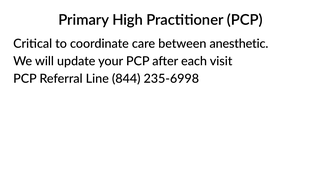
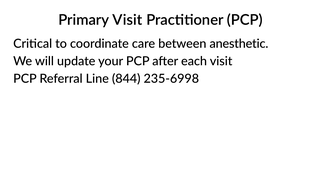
Primary High: High -> Visit (127, 20)
